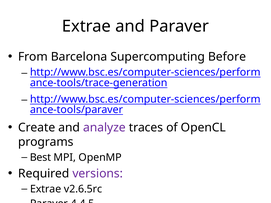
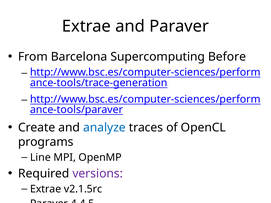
analyze colour: purple -> blue (104, 128)
Best: Best -> Line (40, 158)
v2.6.5rc: v2.6.5rc -> v2.1.5rc (83, 189)
